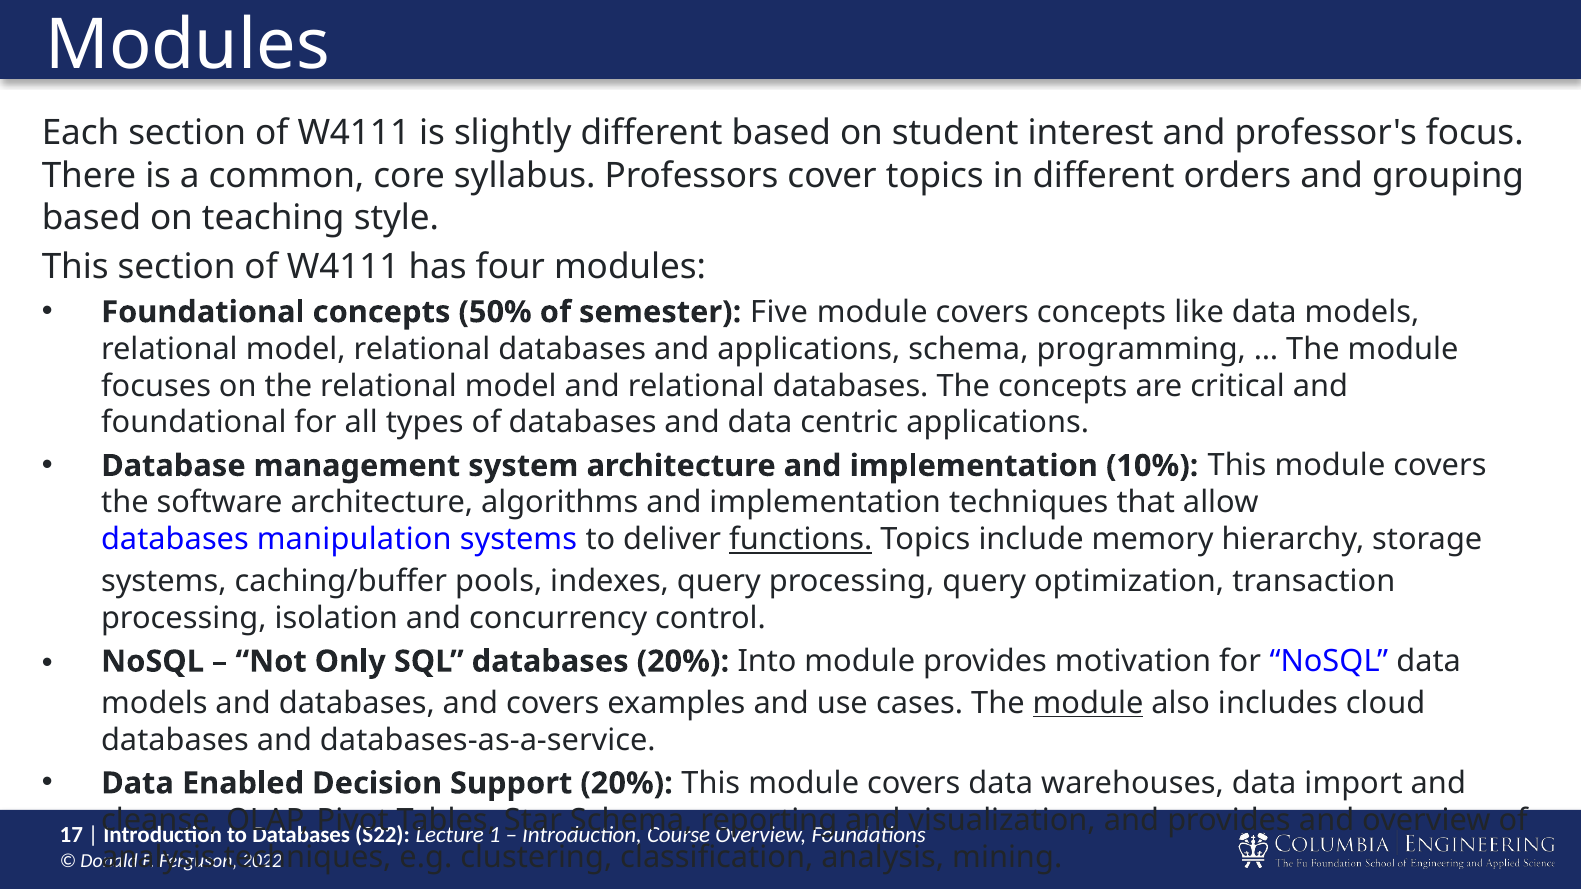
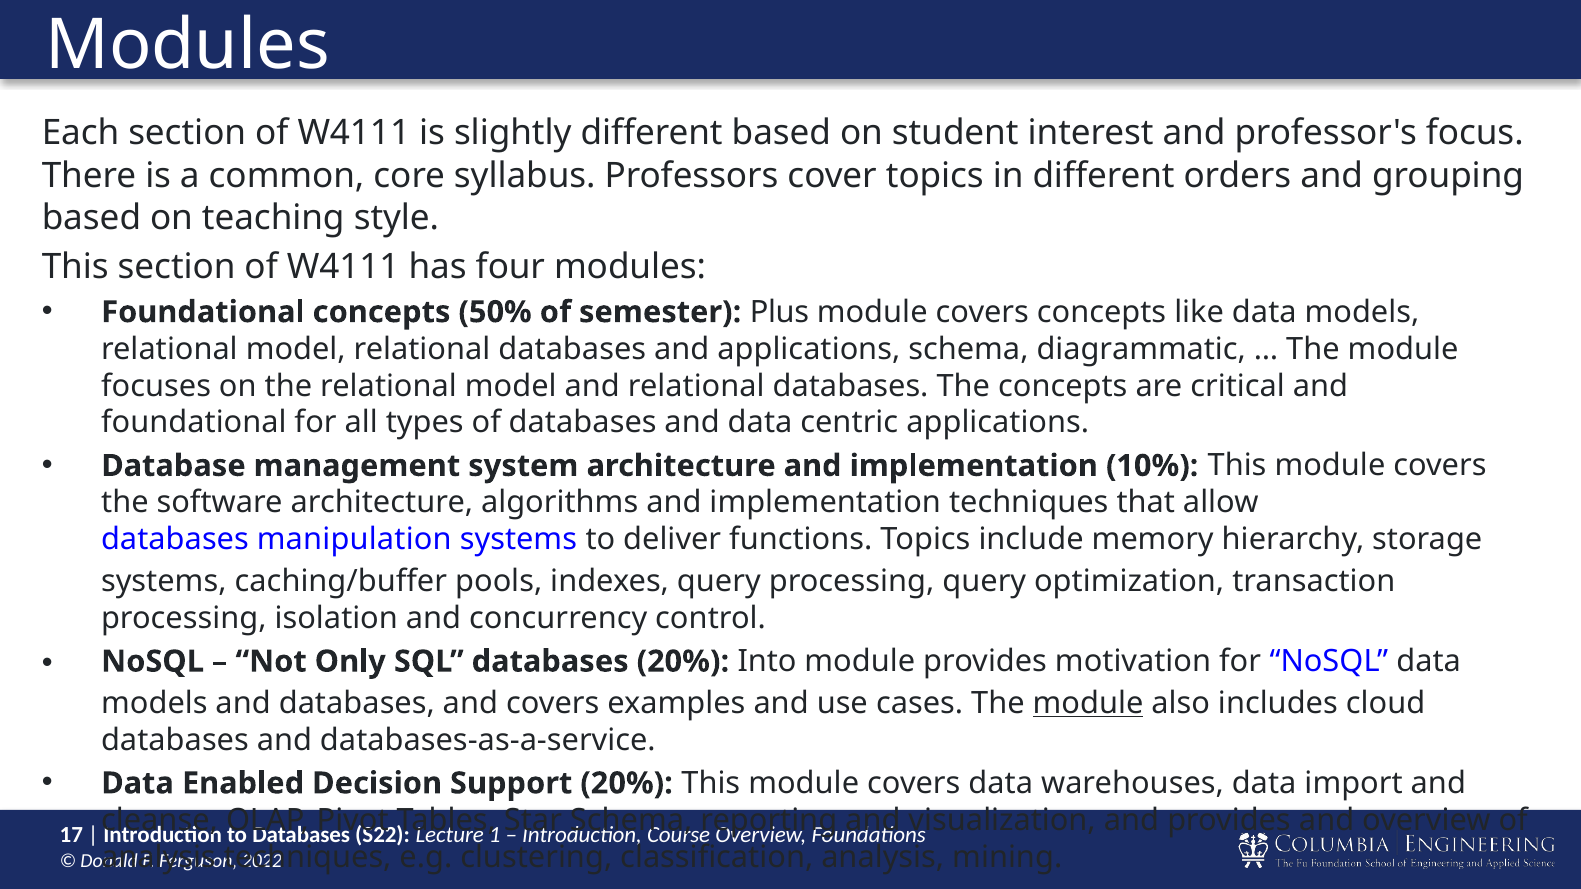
Five: Five -> Plus (779, 312)
programming: programming -> diagrammatic (1141, 349)
functions underline: present -> none (801, 540)
